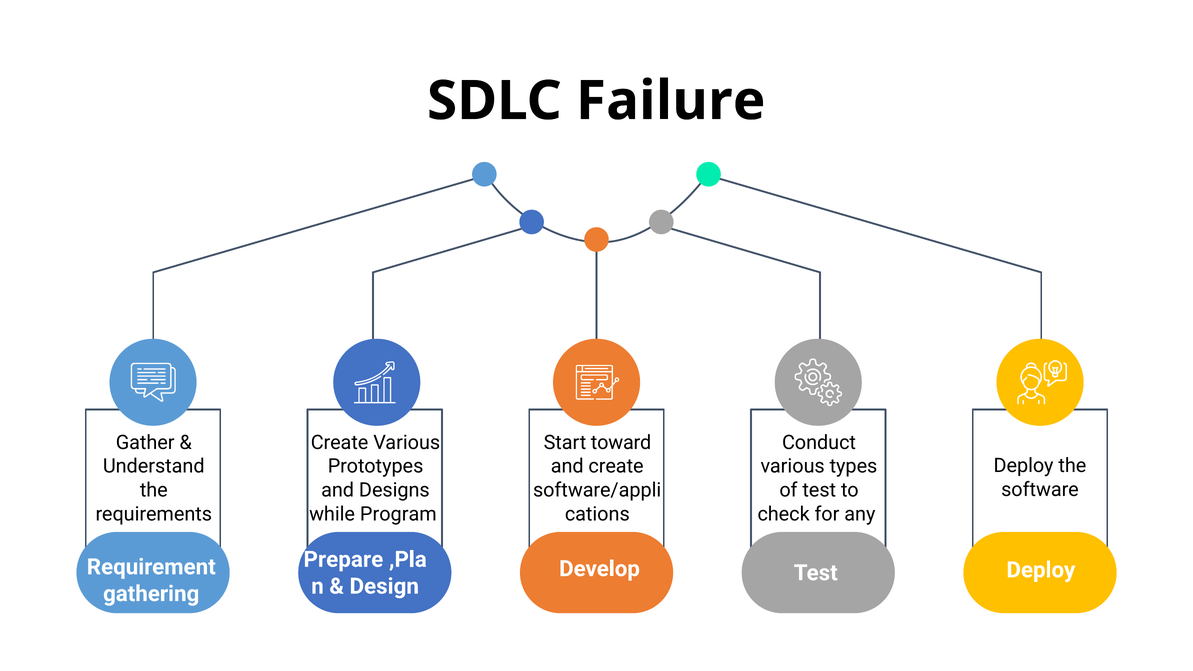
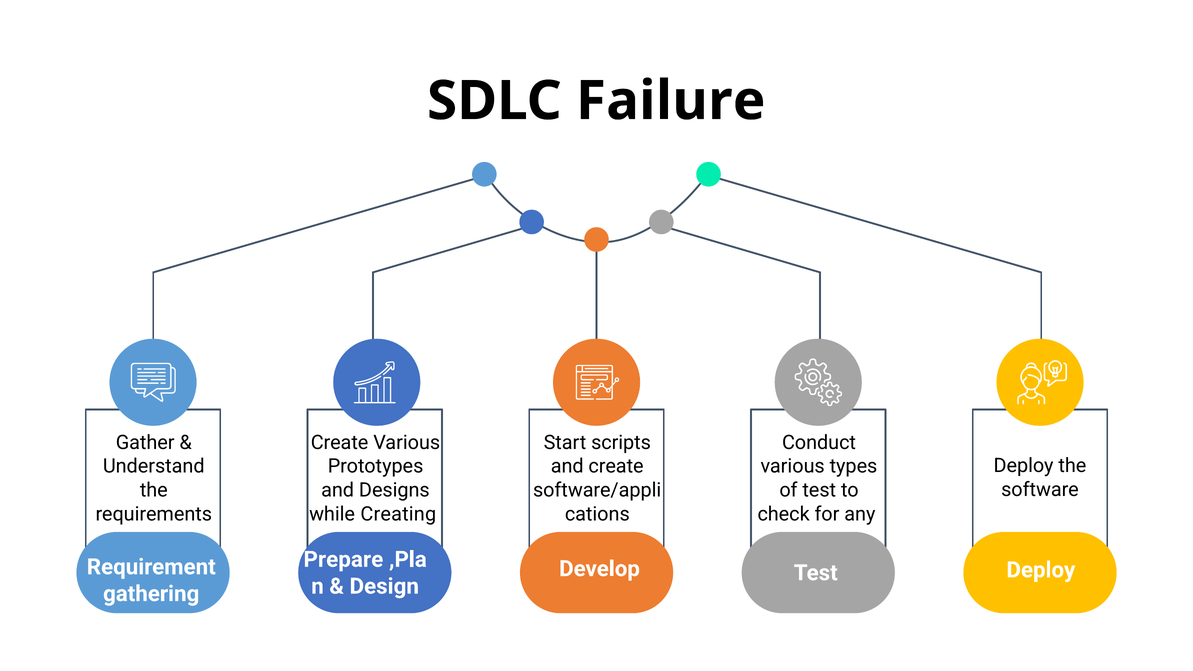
toward: toward -> scripts (621, 443)
Program: Program -> Creating (398, 514)
